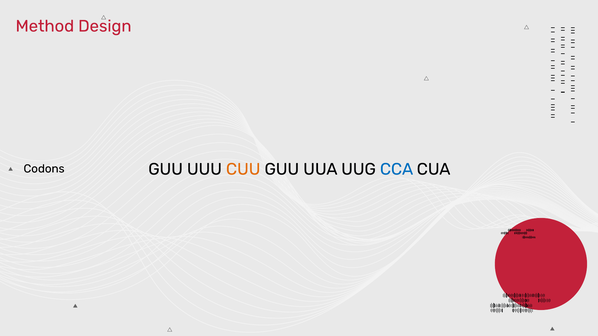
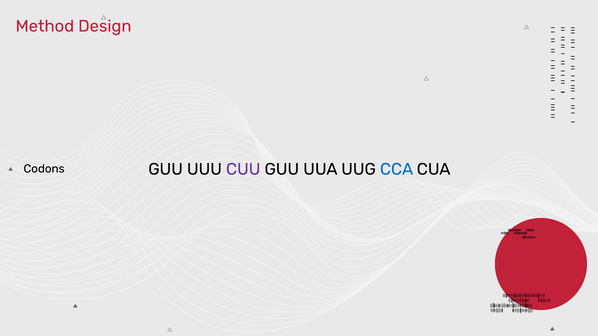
CUU colour: orange -> purple (243, 169)
